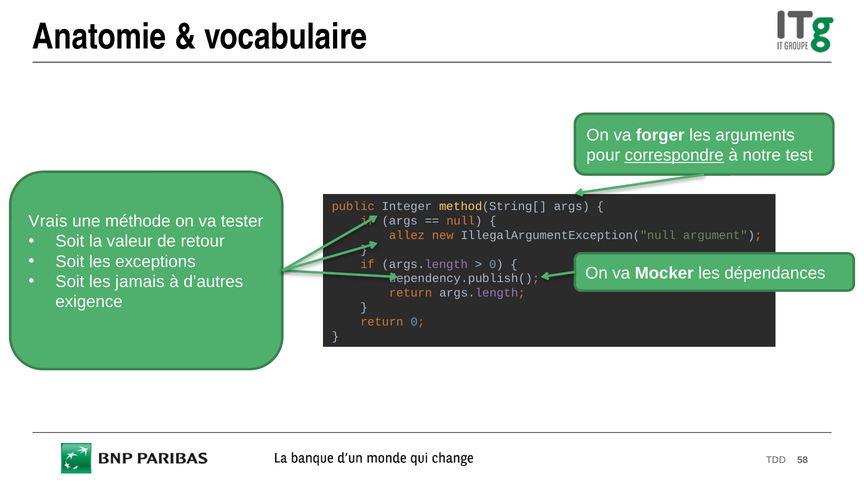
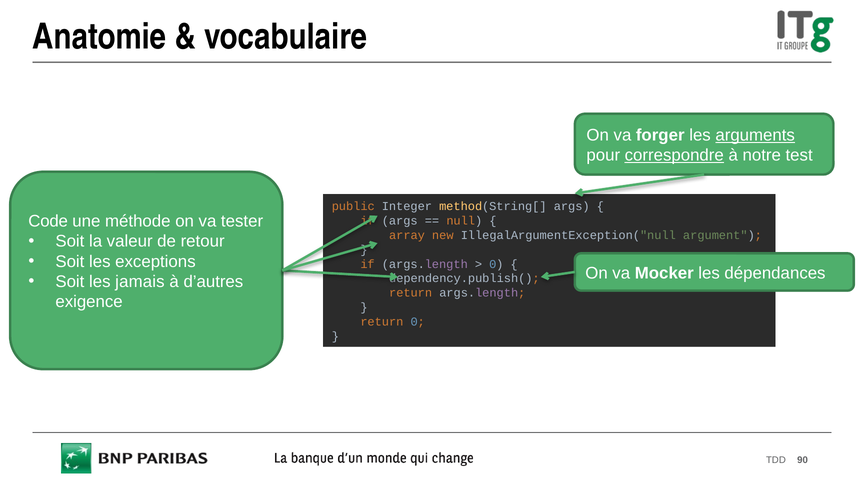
arguments underline: none -> present (755, 135)
Vrais: Vrais -> Code (48, 221)
allez: allez -> array (407, 235)
58: 58 -> 90 (803, 460)
